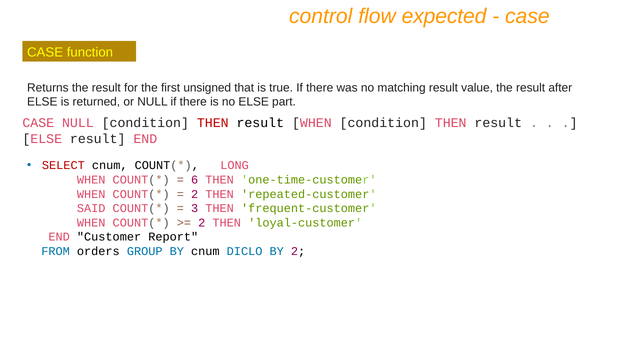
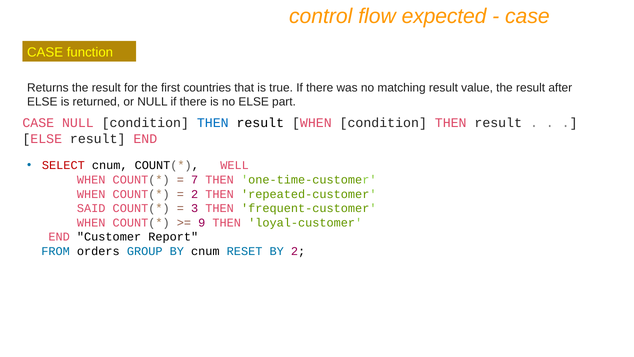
unsigned: unsigned -> countries (207, 88)
THEN colour: red -> blue (213, 123)
LONG: LONG -> WELL (235, 165)
6: 6 -> 7 (195, 180)
2: 2 -> 9 (202, 222)
DICLO: DICLO -> RESET (245, 251)
